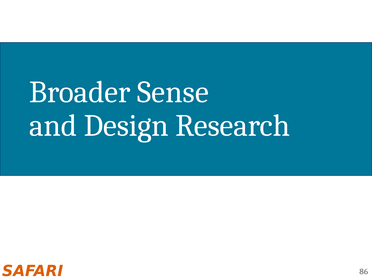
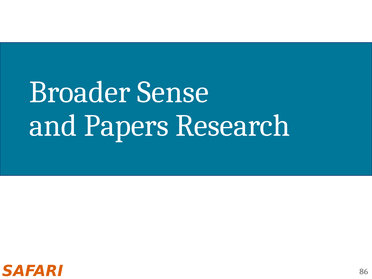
Design: Design -> Papers (126, 126)
